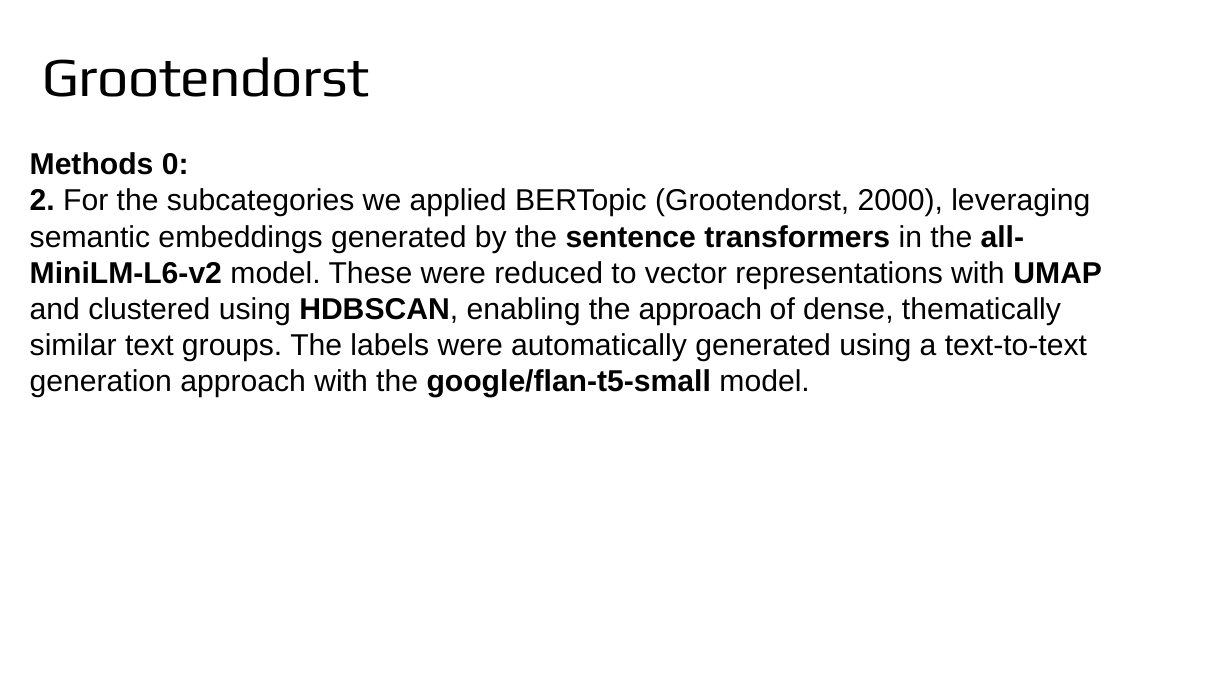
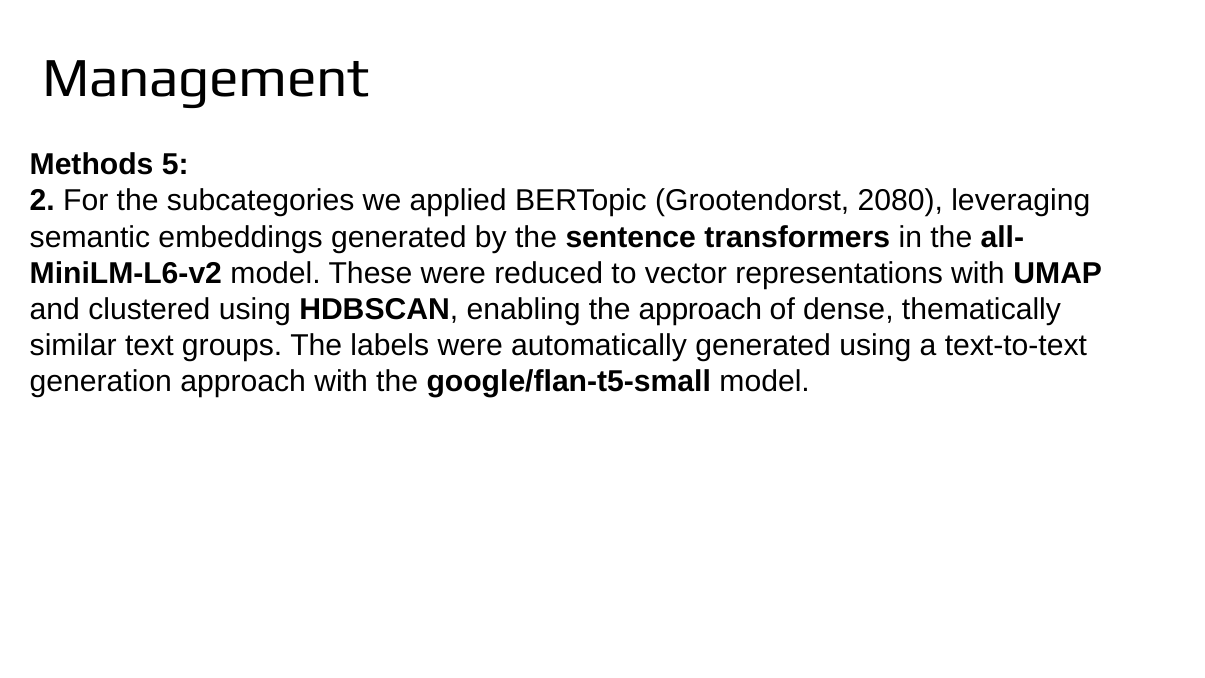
Grootendorst: Grootendorst -> Management (206, 78)
0: 0 -> 5 (175, 164)
2000: 2000 -> 2080 (900, 201)
